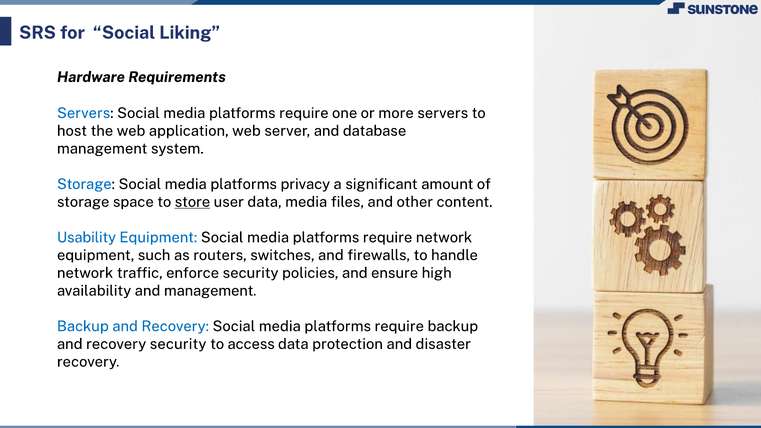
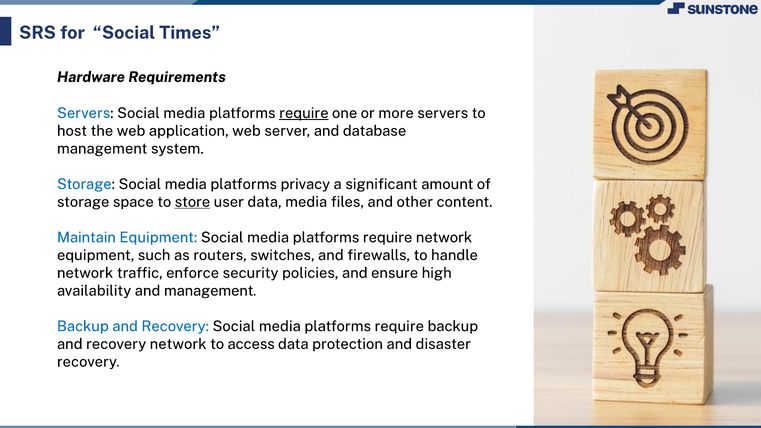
Liking: Liking -> Times (190, 33)
require underline: none -> present (304, 113)
Usability: Usability -> Maintain (86, 237)
recovery security: security -> network (178, 344)
